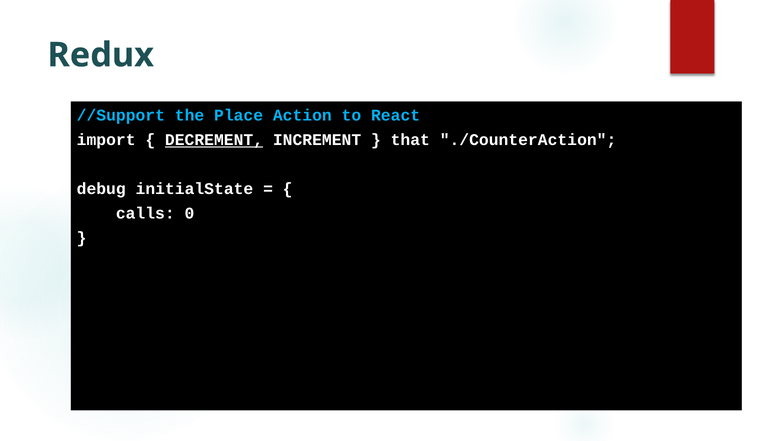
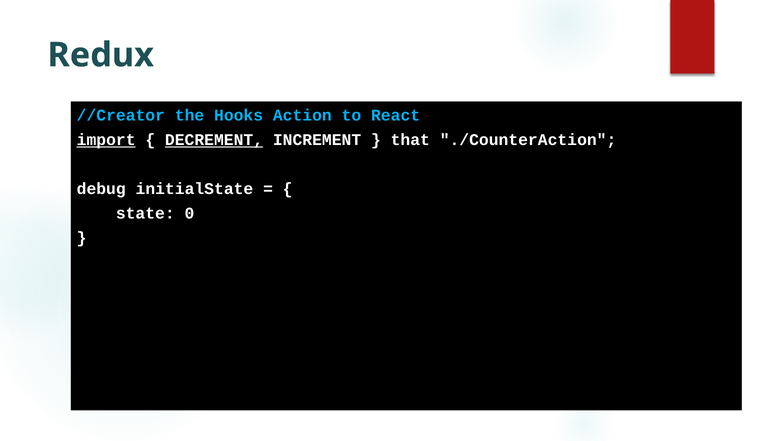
//Support: //Support -> //Creator (121, 115)
Place: Place -> Hooks (239, 115)
import underline: none -> present (106, 140)
calls: calls -> state (145, 213)
